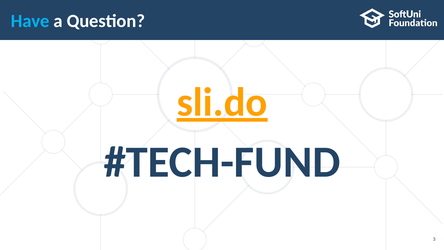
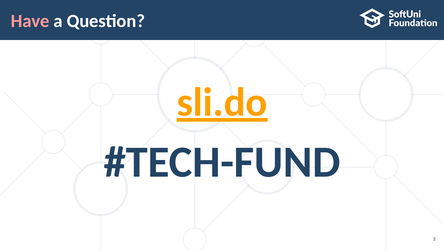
Have colour: light blue -> pink (30, 21)
